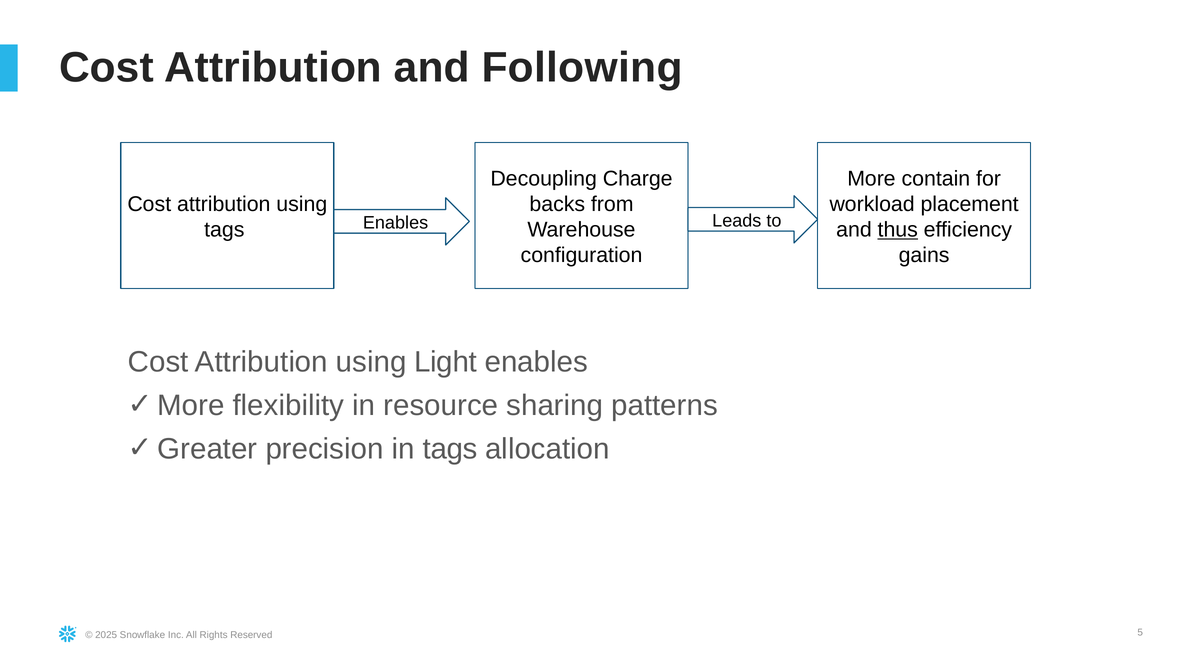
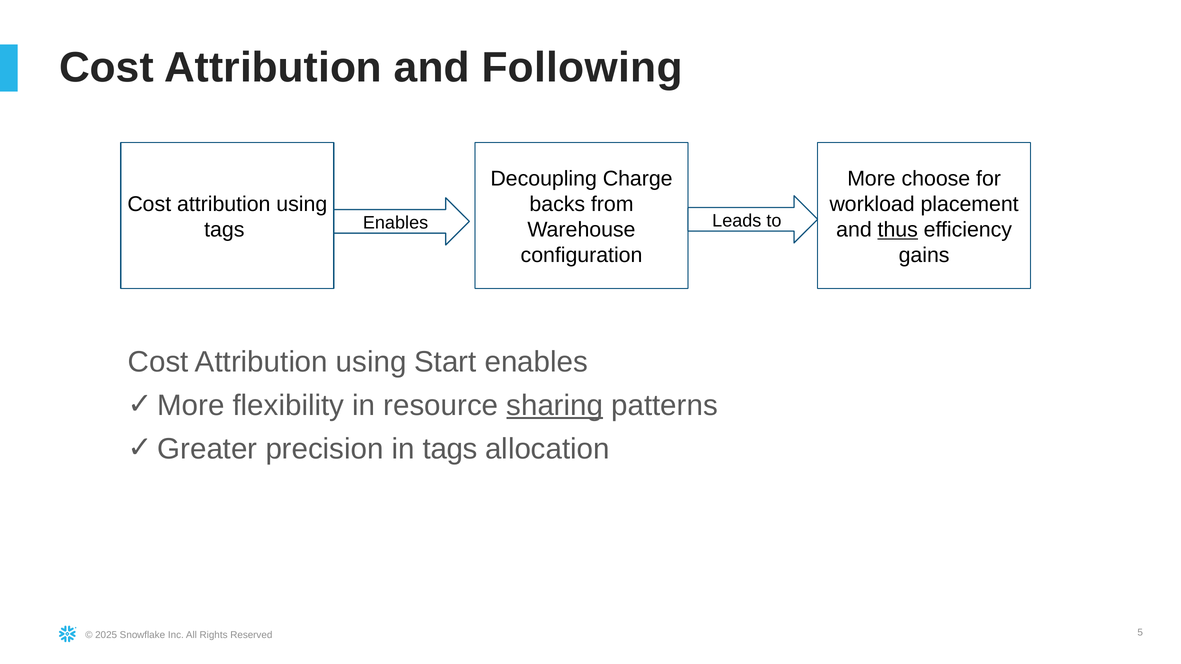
contain: contain -> choose (936, 179)
Light: Light -> Start (445, 362)
sharing underline: none -> present (555, 406)
